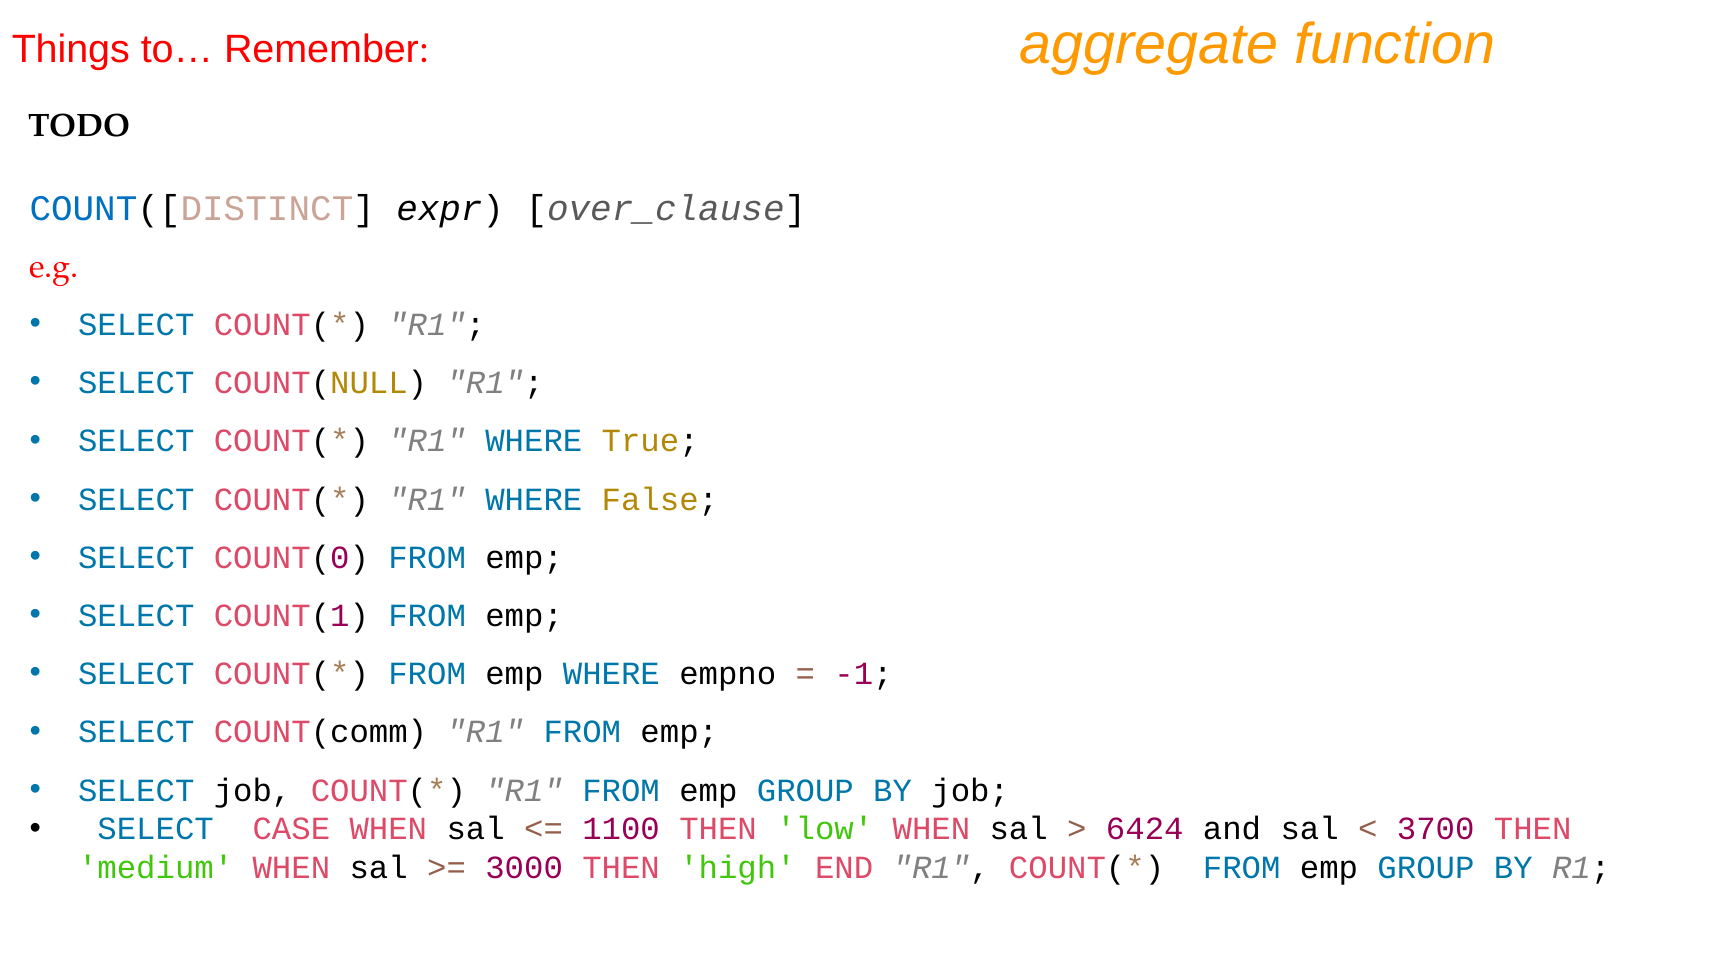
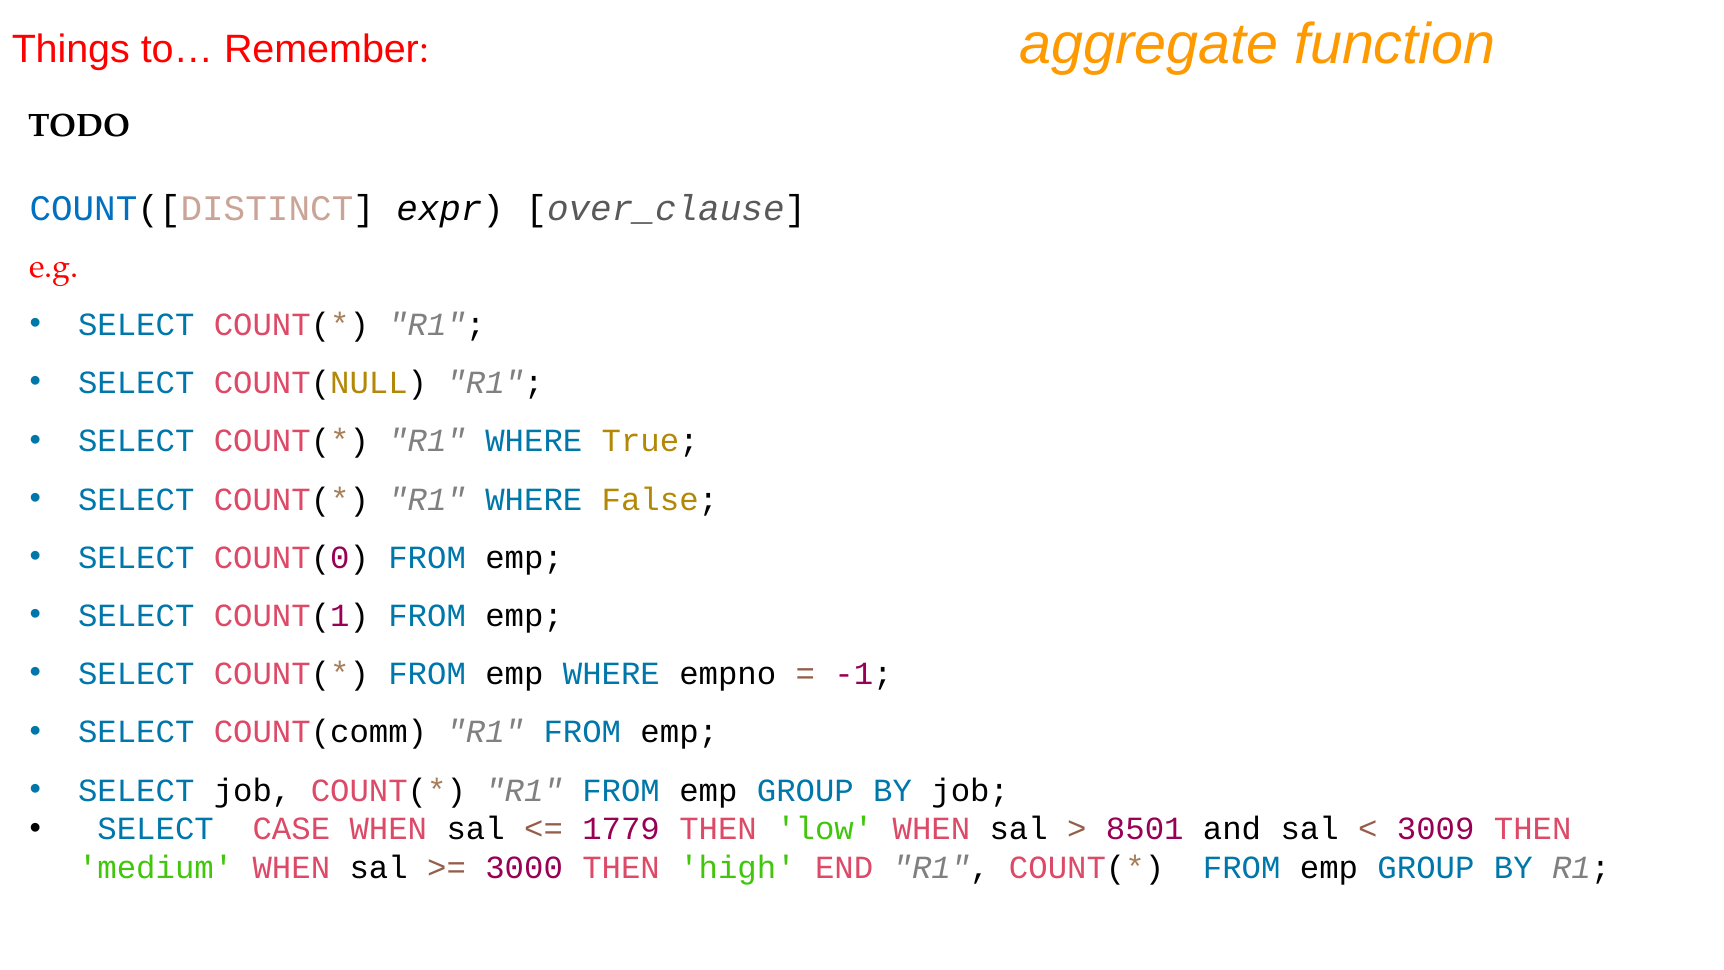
1100: 1100 -> 1779 (621, 829)
6424: 6424 -> 8501 (1145, 829)
3700: 3700 -> 3009 (1436, 829)
